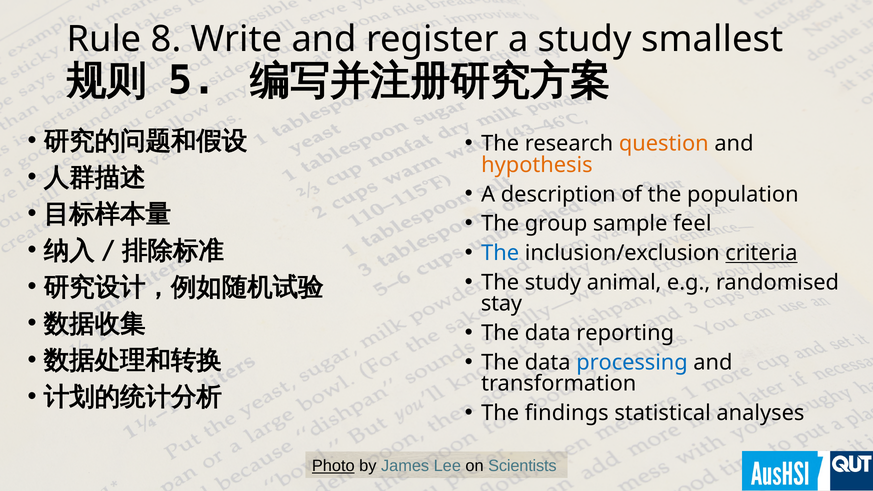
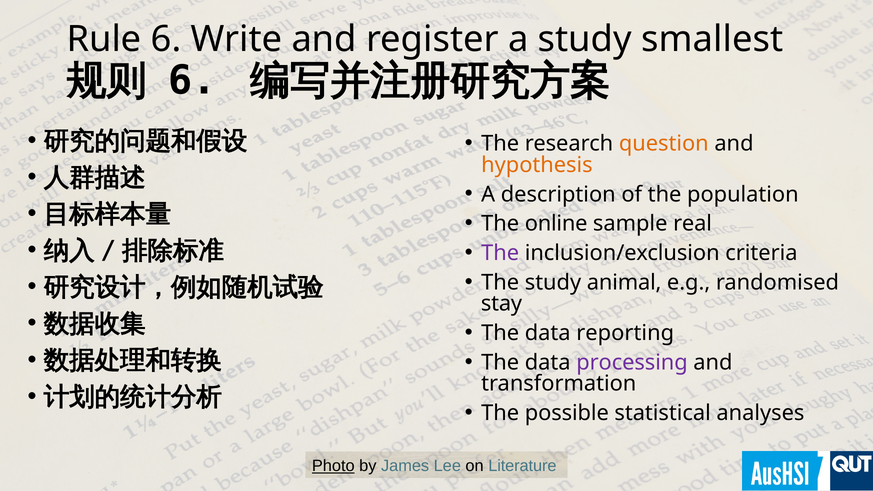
Rule 8: 8 -> 6 (166, 39)
5: 5 -> 6 (192, 81)
group: group -> online (556, 224)
feel: feel -> real (693, 224)
The colour: blue -> purple (500, 253)
criteria underline: present -> none (761, 253)
processing colour: blue -> purple (632, 362)
findings: findings -> possible (567, 413)
Scientists: Scientists -> Literature (522, 466)
